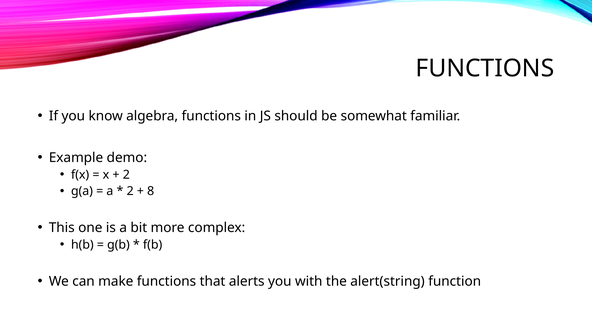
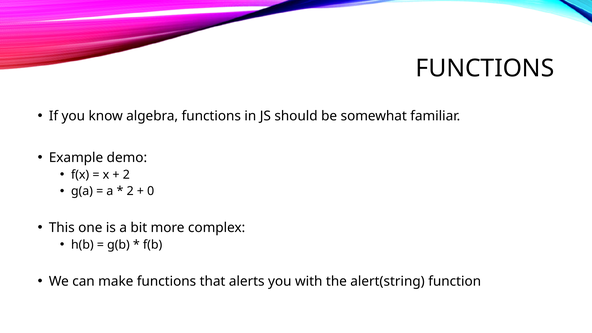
8: 8 -> 0 (151, 191)
